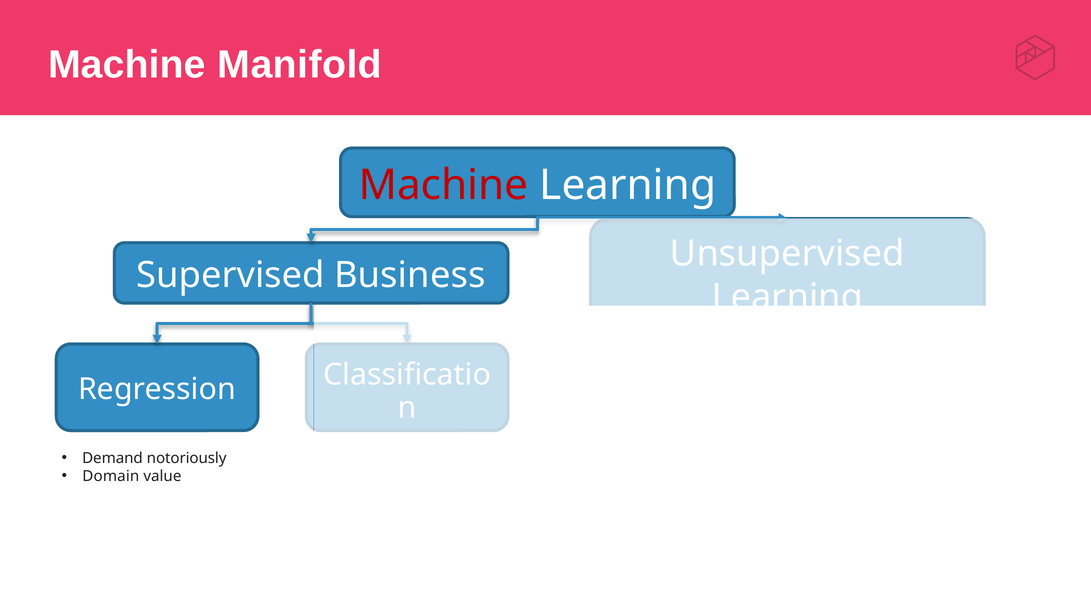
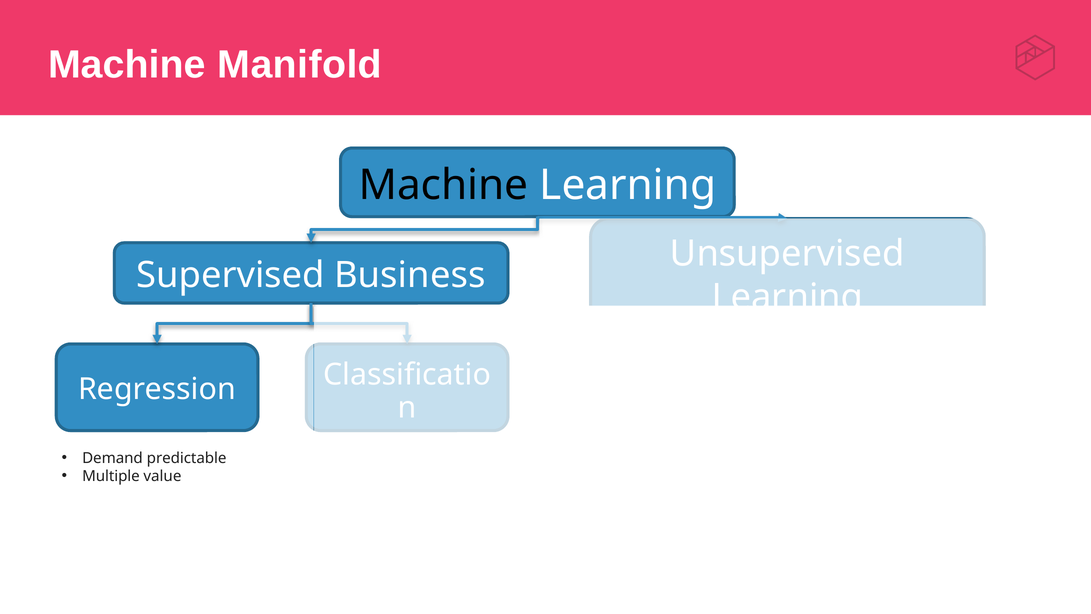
Machine colour: red -> black (444, 185)
notoriously: notoriously -> predictable (187, 458)
Domain: Domain -> Multiple (111, 476)
